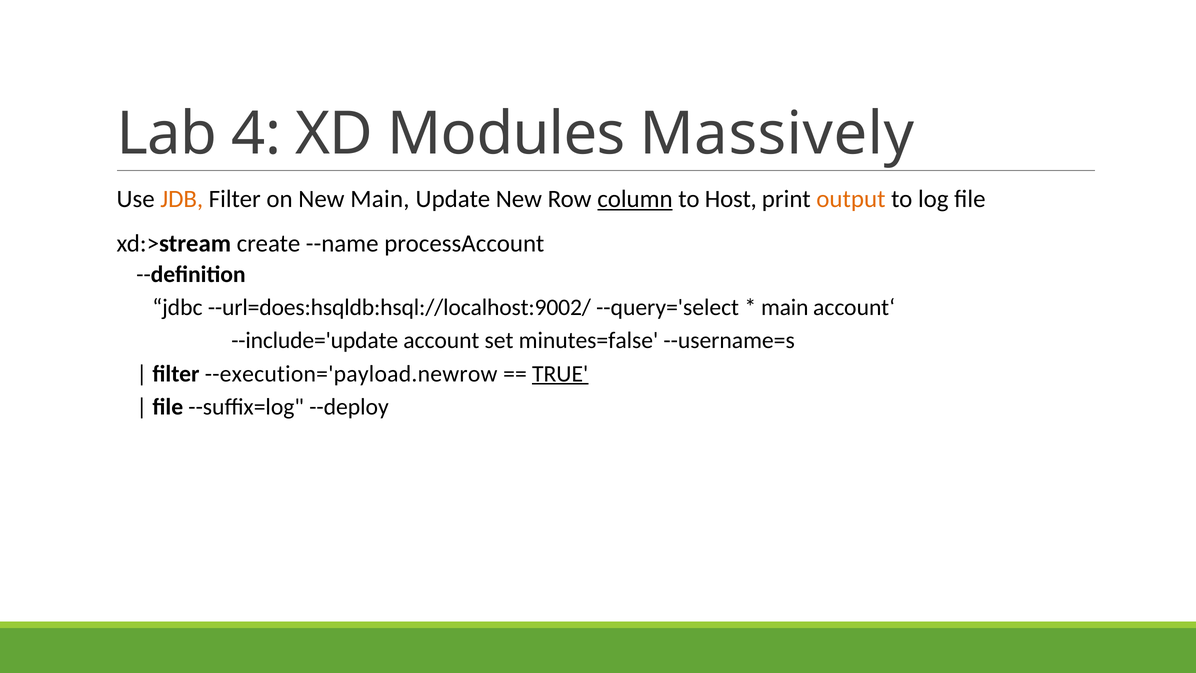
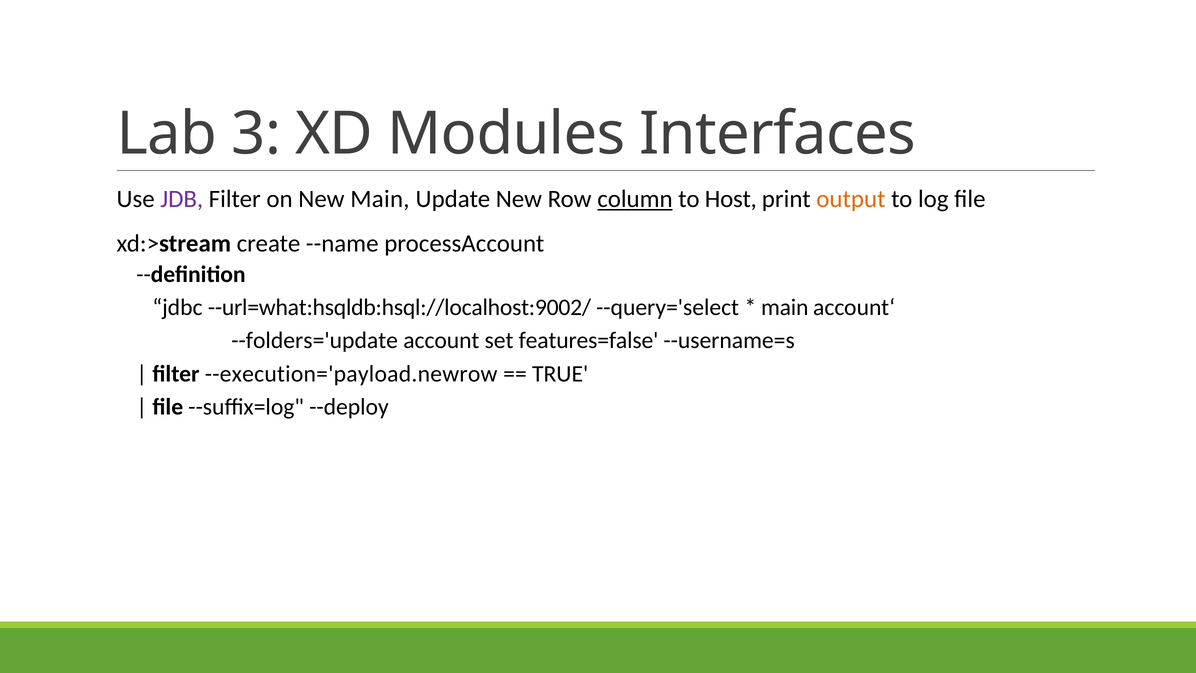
4: 4 -> 3 (256, 134)
Massively: Massively -> Interfaces (778, 134)
JDB colour: orange -> purple (182, 199)
--url=does:hsqldb:hsql://localhost:9002/: --url=does:hsqldb:hsql://localhost:9002/ -> --url=what:hsqldb:hsql://localhost:9002/ (399, 308)
--include='update: --include='update -> --folders='update (315, 341)
minutes=false: minutes=false -> features=false (588, 341)
TRUE underline: present -> none (560, 374)
